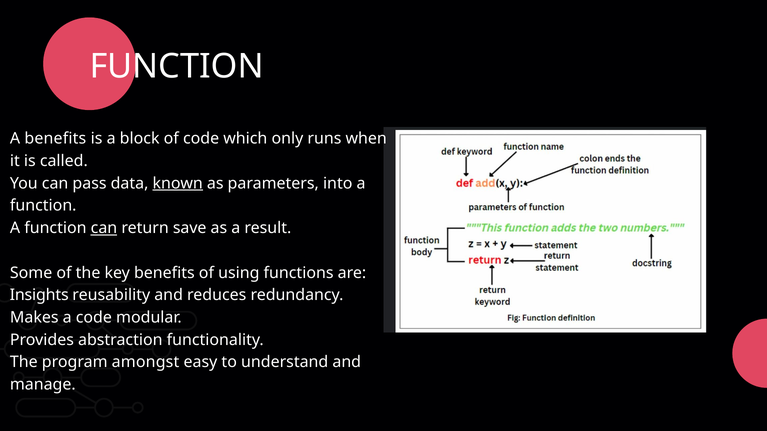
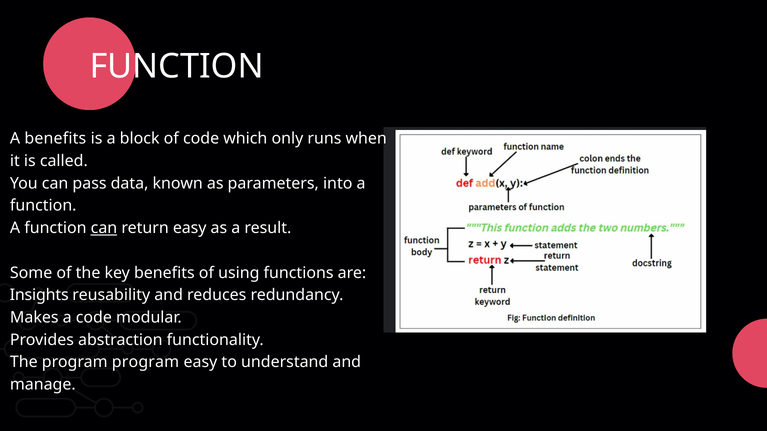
known underline: present -> none (178, 184)
return save: save -> easy (190, 228)
program amongst: amongst -> program (146, 363)
